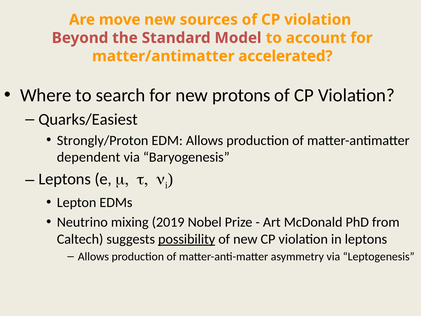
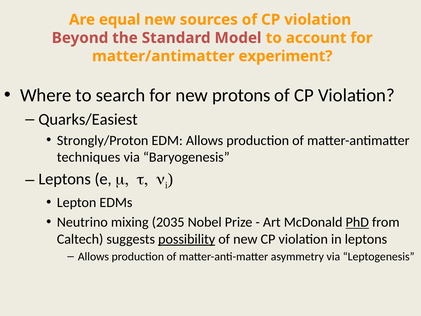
move: move -> equal (120, 20)
accelerated: accelerated -> experiment (285, 56)
dependent: dependent -> techniques (89, 157)
2019: 2019 -> 2035 (168, 222)
PhD underline: none -> present (357, 222)
